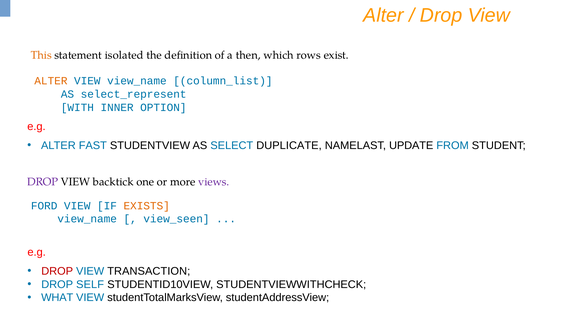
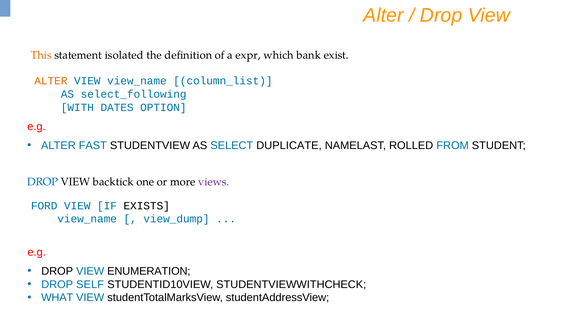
then: then -> expr (248, 55)
rows: rows -> bank (309, 55)
select_represent: select_represent -> select_following (134, 94)
INNER: INNER -> DATES (117, 107)
UPDATE: UPDATE -> ROLLED (411, 145)
DROP colour: purple -> blue (43, 182)
EXISTS colour: orange -> black (147, 206)
view_seen: view_seen -> view_dump (176, 219)
DROP colour: red -> black (57, 271)
TRANSACTION: TRANSACTION -> ENUMERATION (149, 271)
